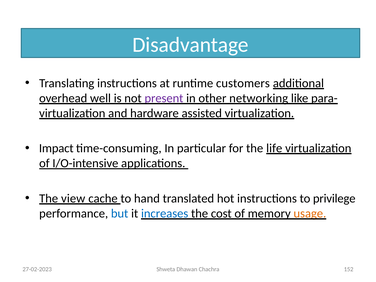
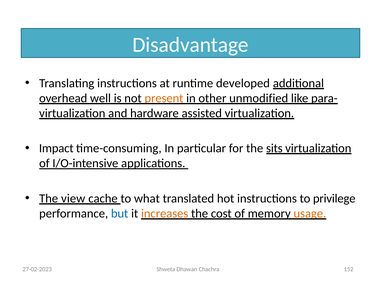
customers: customers -> developed (243, 83)
present colour: purple -> orange (164, 98)
networking: networking -> unmodified (259, 98)
life: life -> sits (274, 148)
hand: hand -> what (147, 198)
increases colour: blue -> orange (165, 213)
